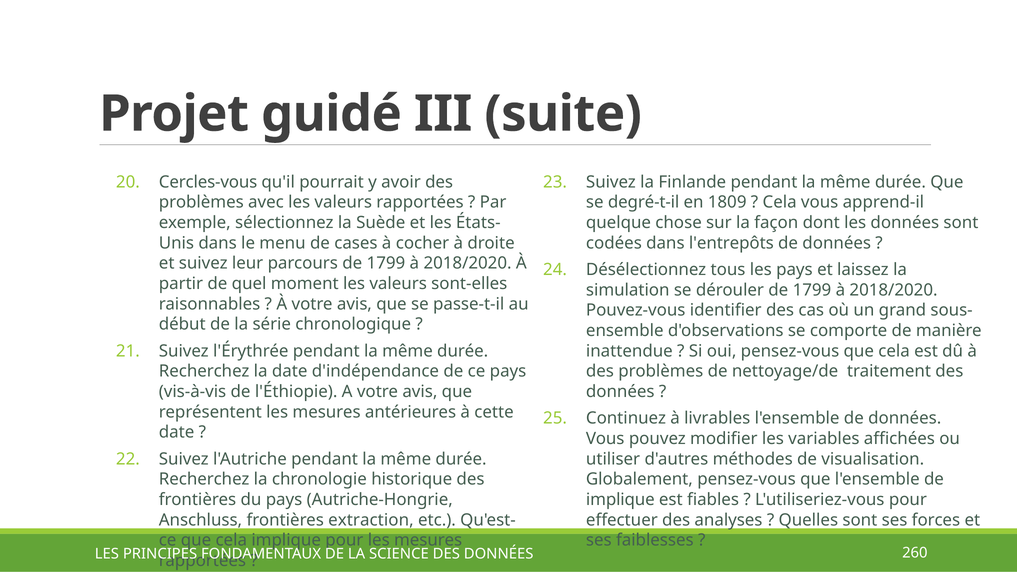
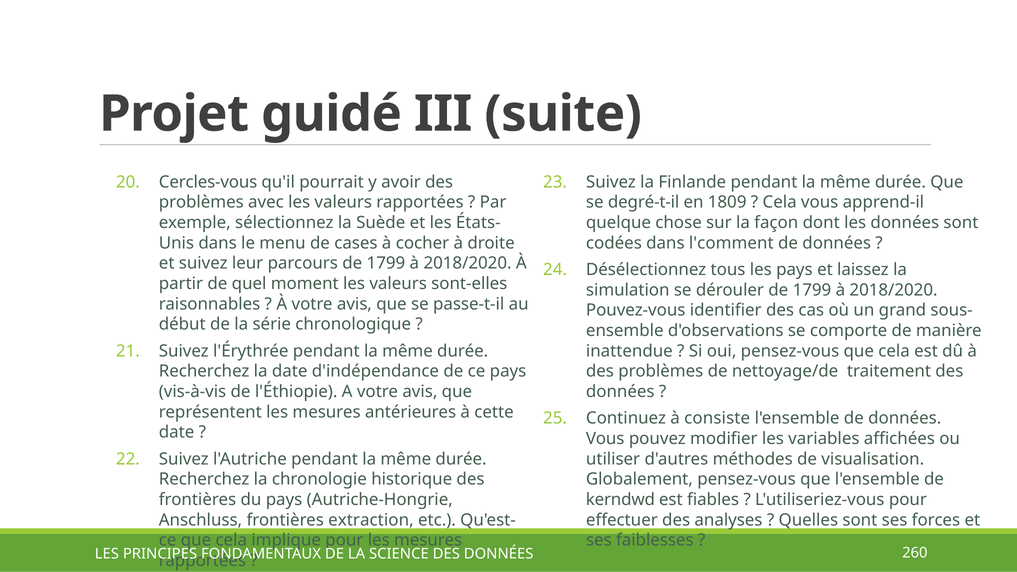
l'entrepôts: l'entrepôts -> l'comment (731, 243)
livrables: livrables -> consiste (717, 418)
implique: implique -> kerndwd (620, 500)
